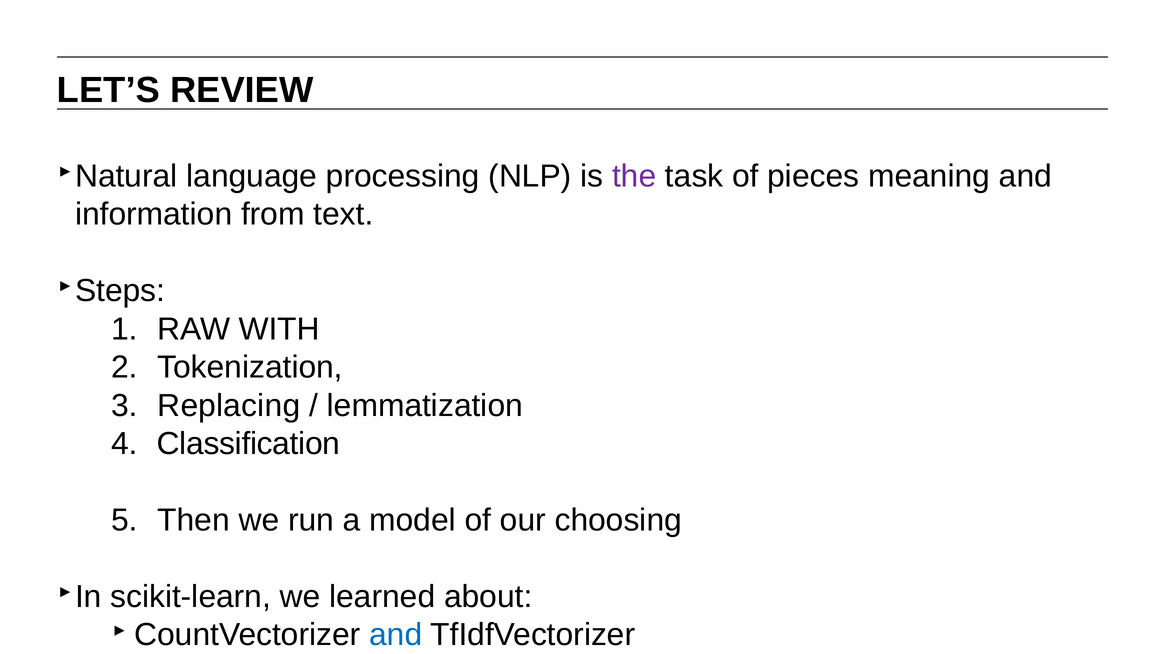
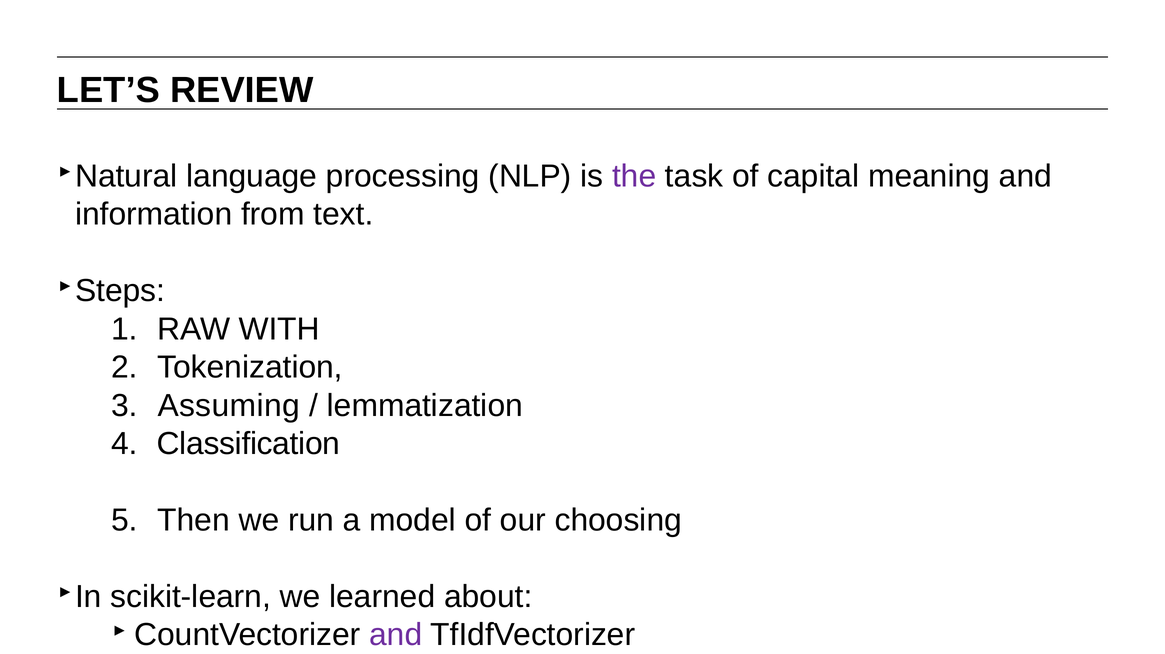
pieces: pieces -> capital (813, 176)
Replacing: Replacing -> Assuming (229, 406)
and colour: blue -> purple (396, 635)
